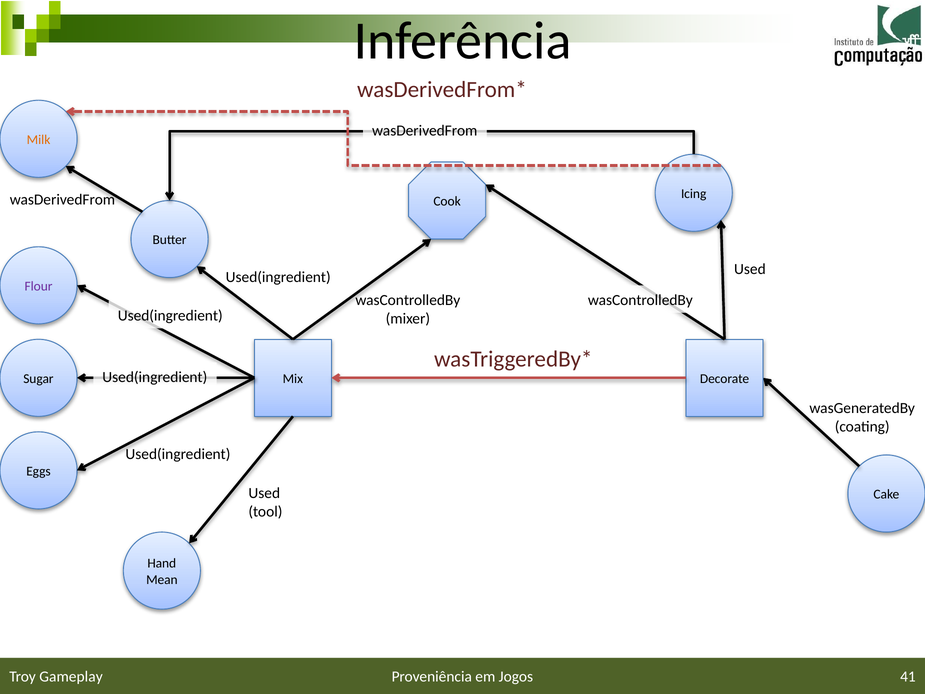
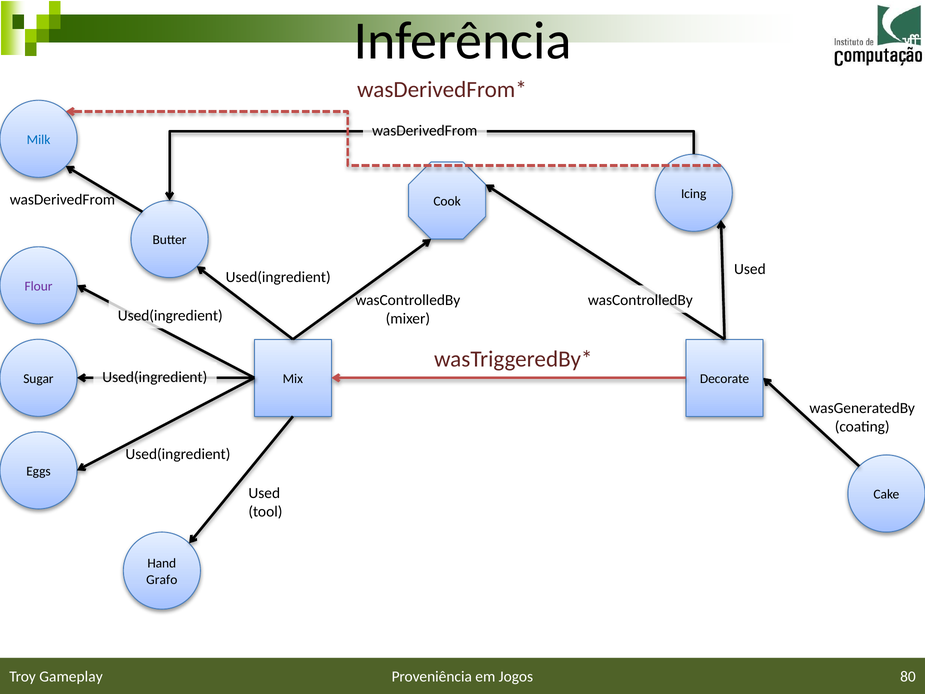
Milk colour: orange -> blue (39, 140)
Mean: Mean -> Grafo (162, 579)
41: 41 -> 80 (908, 676)
